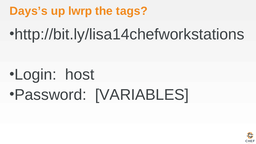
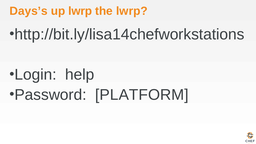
the tags: tags -> lwrp (132, 11)
host: host -> help (80, 75)
VARIABLES: VARIABLES -> PLATFORM (142, 95)
